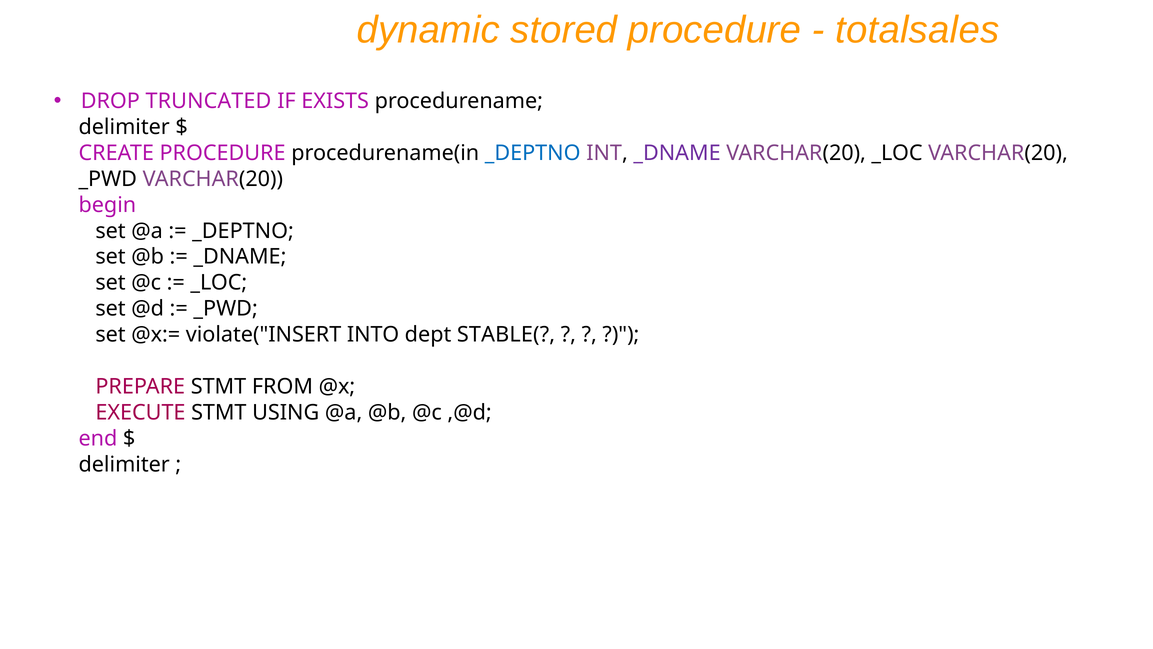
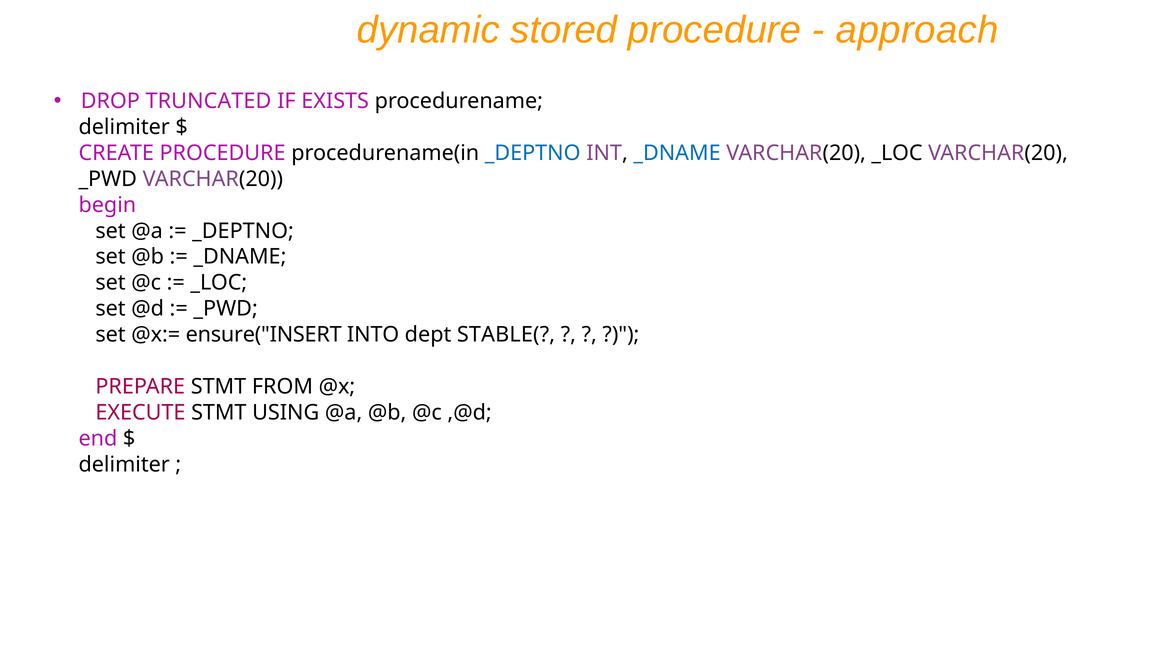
totalsales: totalsales -> approach (917, 30)
_DNAME colour: purple -> blue (677, 153)
violate("INSERT: violate("INSERT -> ensure("INSERT (264, 335)
